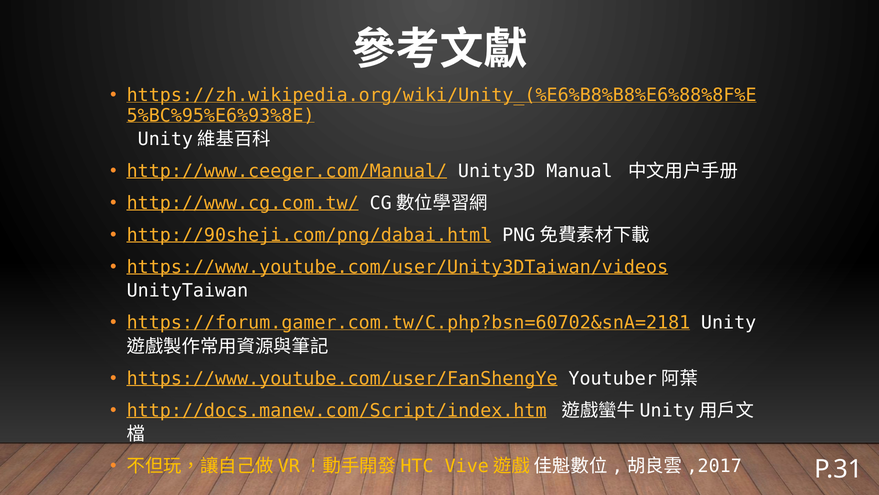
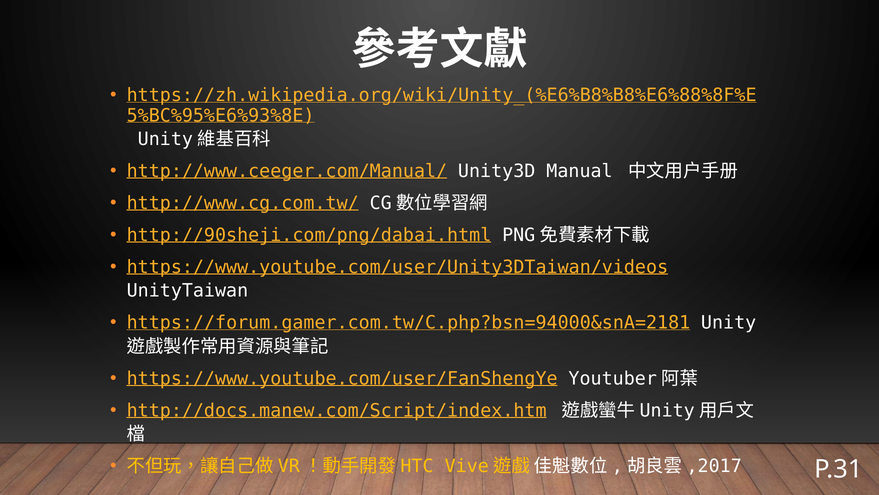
https://forum.gamer.com.tw/C.php?bsn=60702&snA=2181: https://forum.gamer.com.tw/C.php?bsn=60702&snA=2181 -> https://forum.gamer.com.tw/C.php?bsn=94000&snA=2181 (408, 323)
